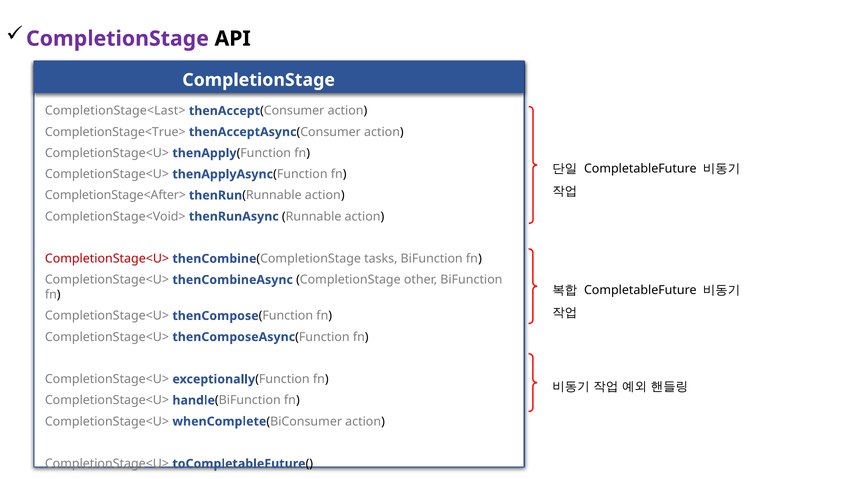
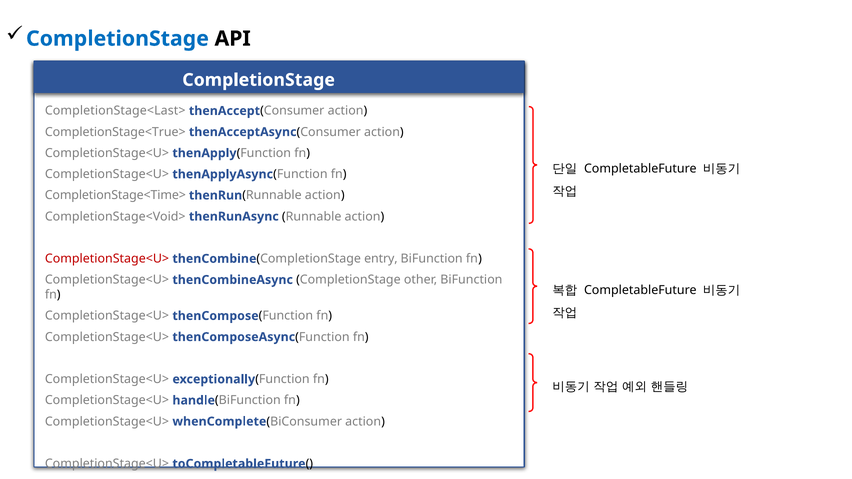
CompletionStage colour: purple -> blue (117, 39)
CompletionStage<After>: CompletionStage<After> -> CompletionStage<Time> (115, 195)
tasks: tasks -> entry (381, 259)
